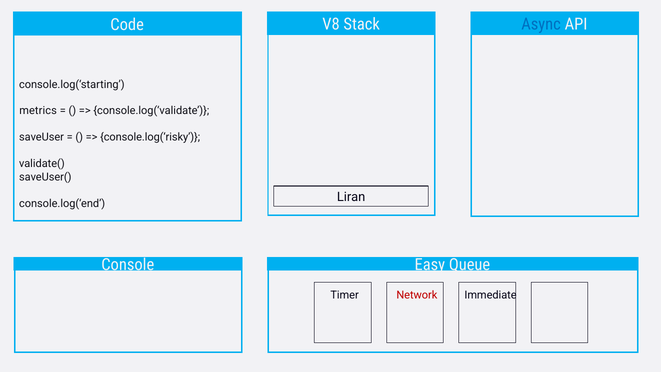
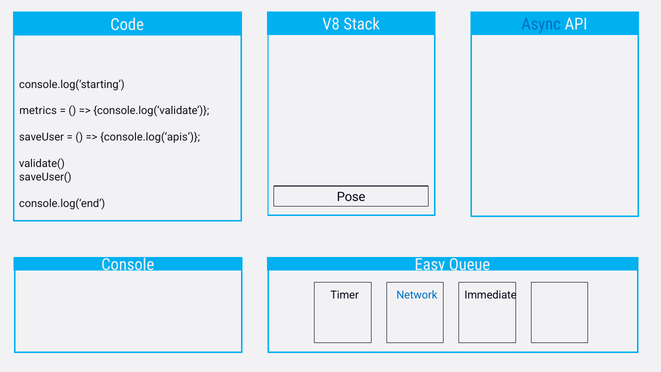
console.log(‘risky: console.log(‘risky -> console.log(‘apis (150, 137)
Liran: Liran -> Pose (351, 197)
Network colour: red -> blue (417, 295)
